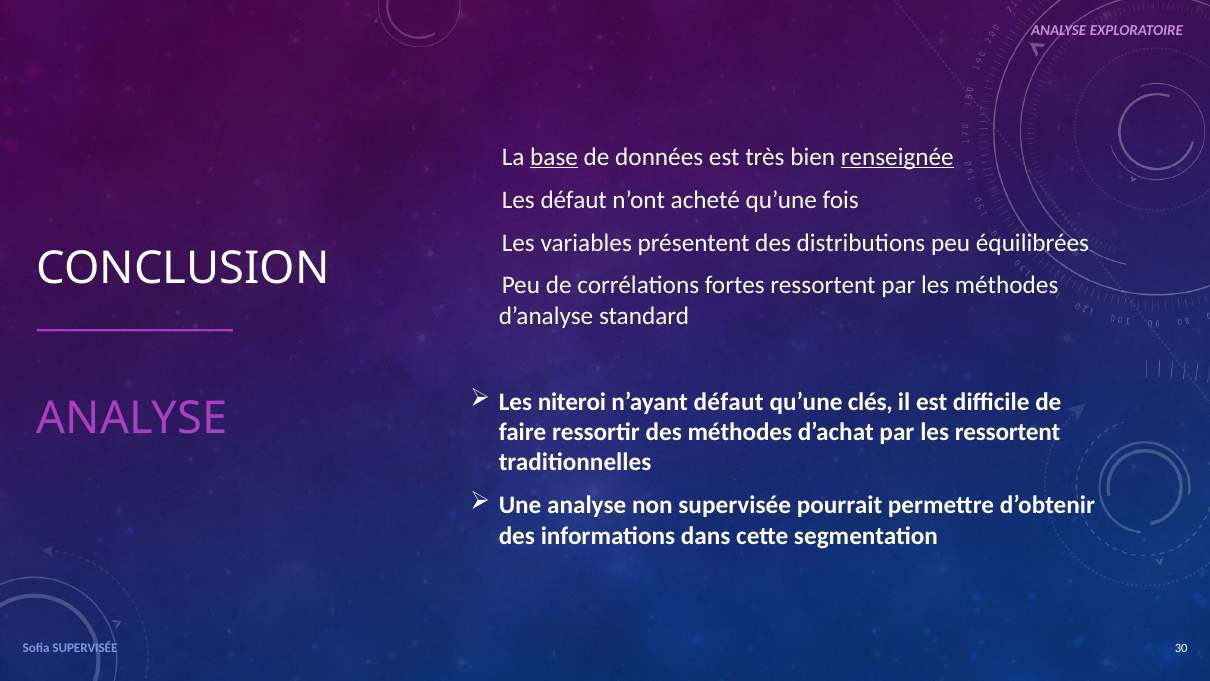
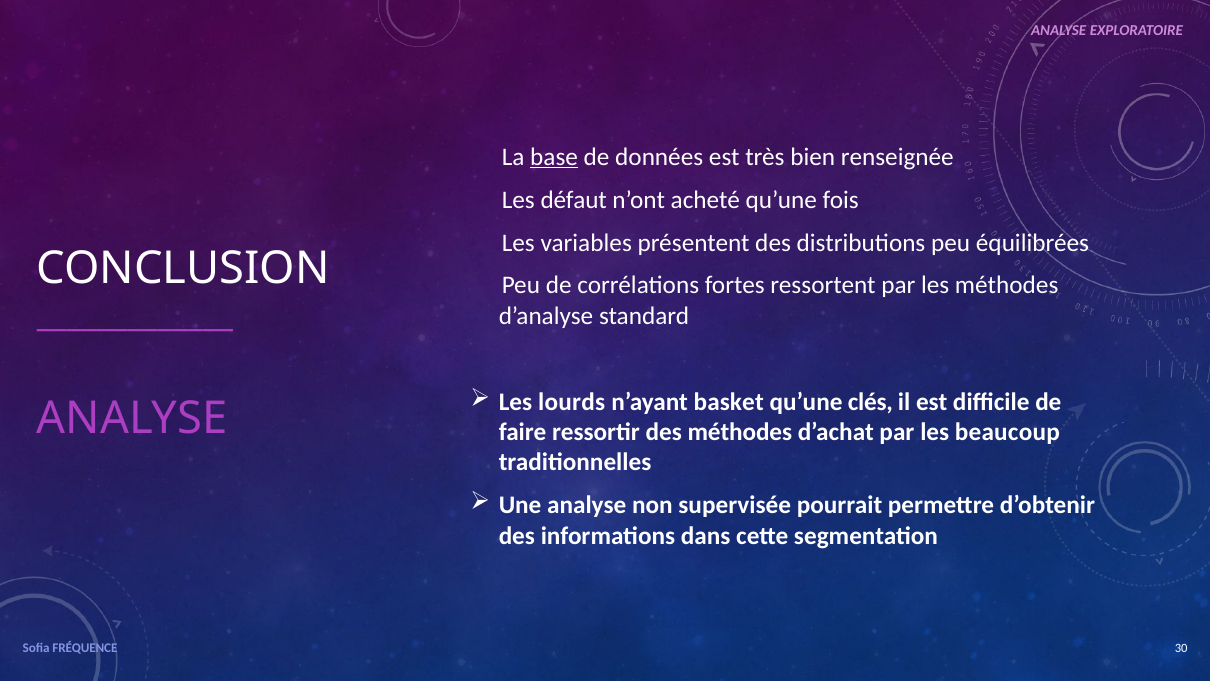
renseignée underline: present -> none (897, 157)
niteroi: niteroi -> lourds (572, 402)
n’ayant défaut: défaut -> basket (729, 402)
les ressortent: ressortent -> beaucoup (1007, 432)
Sofia SUPERVISÉE: SUPERVISÉE -> FRÉQUENCE (85, 648)
